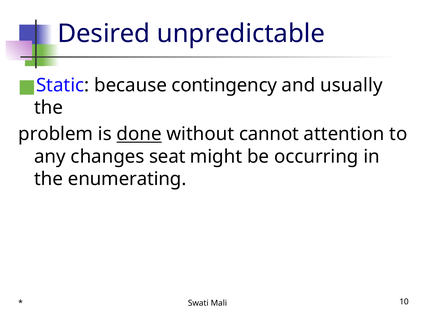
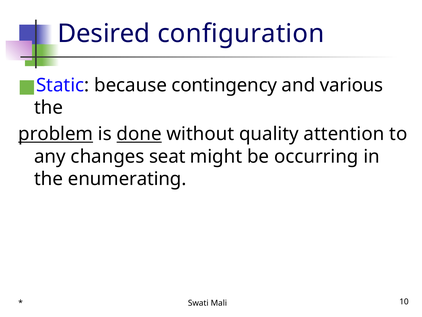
unpredictable: unpredictable -> configuration (241, 33)
usually: usually -> various (352, 85)
problem underline: none -> present (56, 134)
cannot: cannot -> quality (269, 134)
